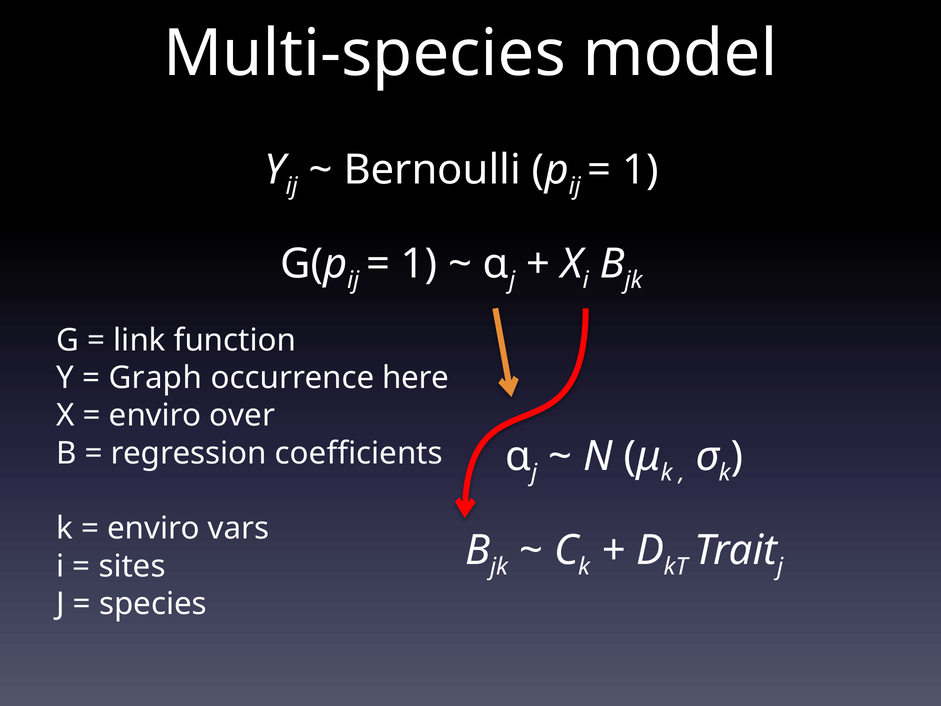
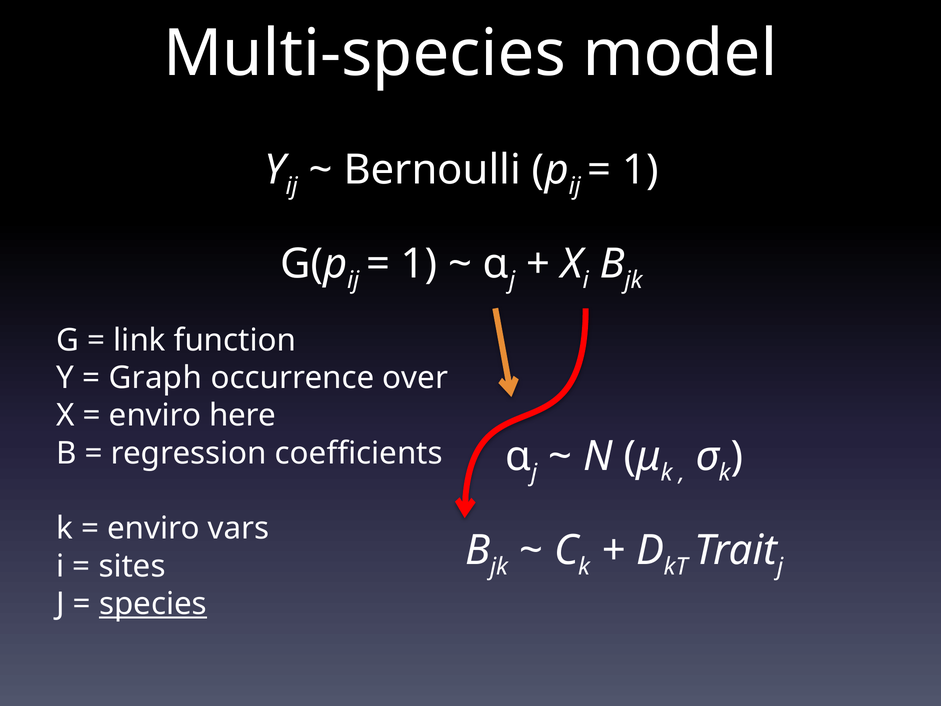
here: here -> over (415, 378)
over: over -> here (242, 415)
species underline: none -> present (153, 604)
